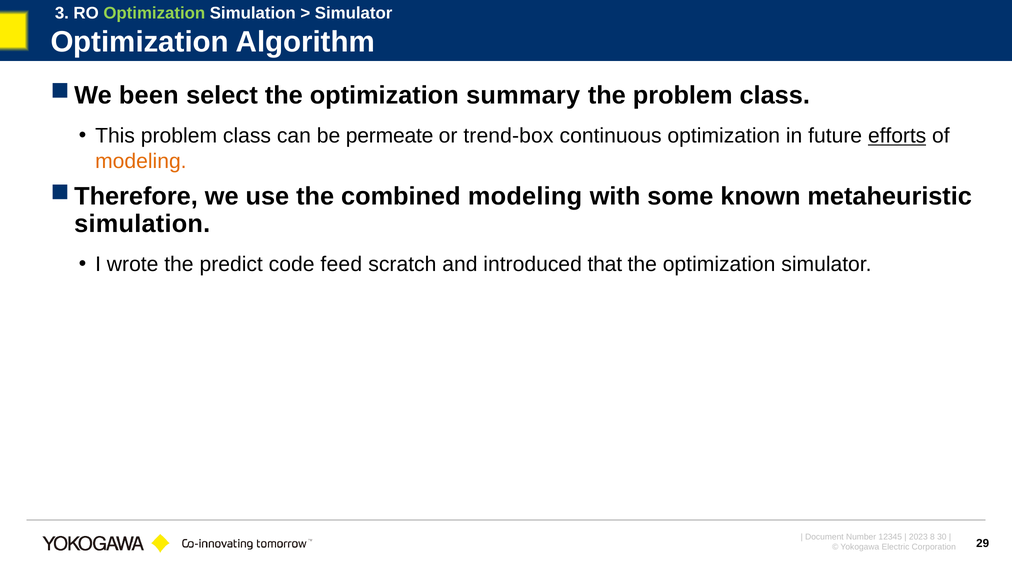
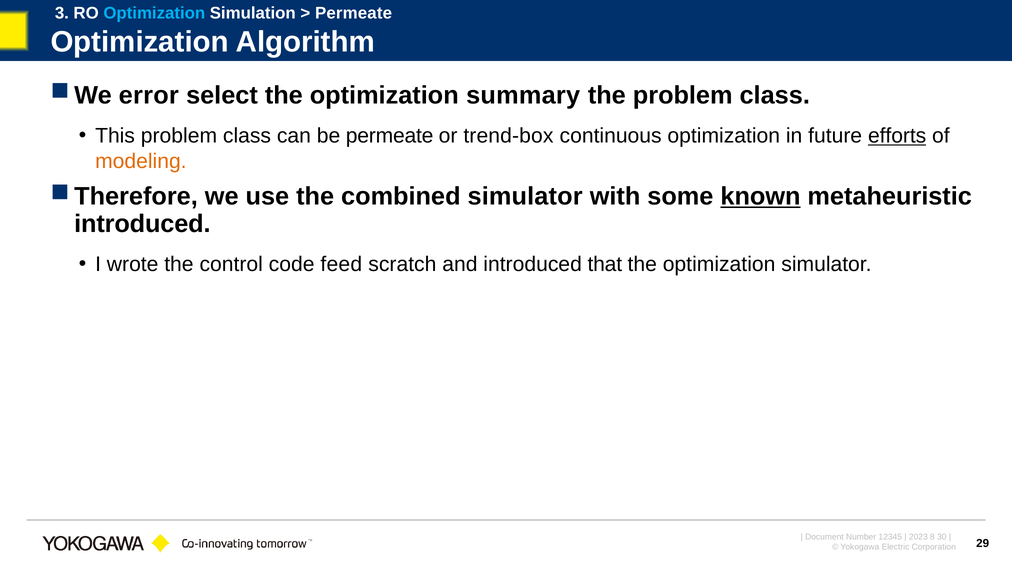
Optimization colour: light green -> light blue (154, 13)
Simulator: Simulator -> Permeate (354, 13)
been: been -> error (149, 95)
combined modeling: modeling -> simulator (525, 196)
known underline: none -> present (760, 196)
simulation: simulation -> introduced (142, 224)
predict: predict -> control (231, 264)
